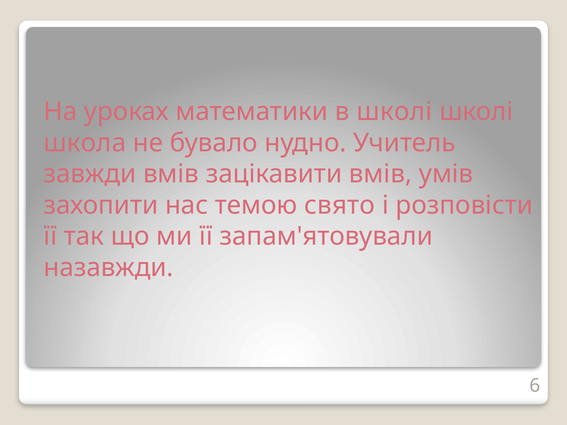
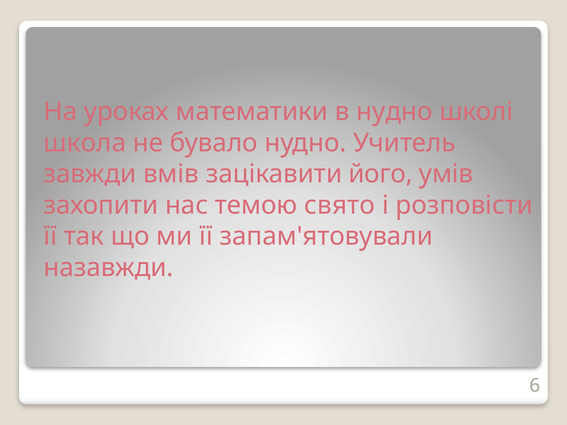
в школі: школі -> нудно (394, 112)
зацікавити вмів: вмів -> його (381, 174)
